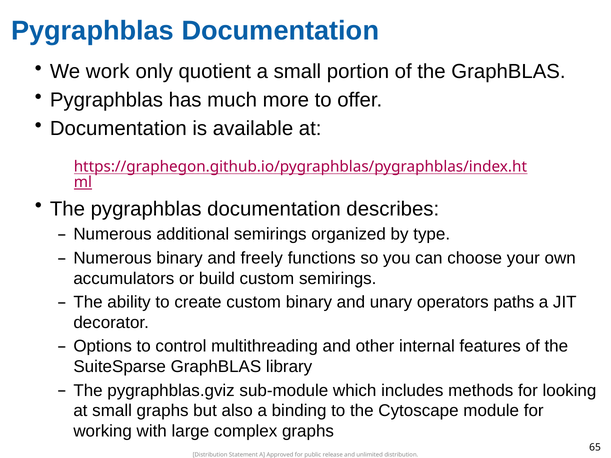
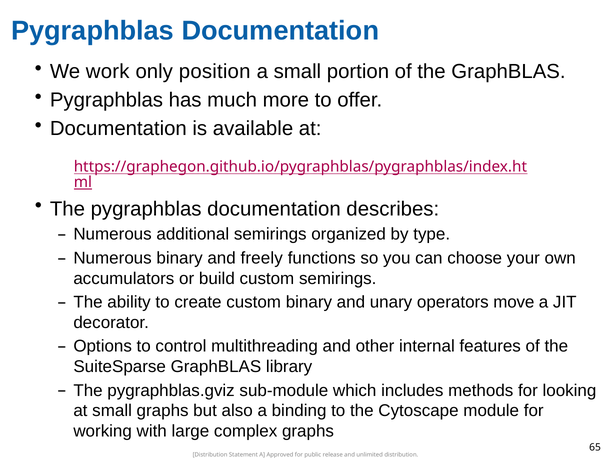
quotient: quotient -> position (215, 72)
paths: paths -> move (514, 302)
